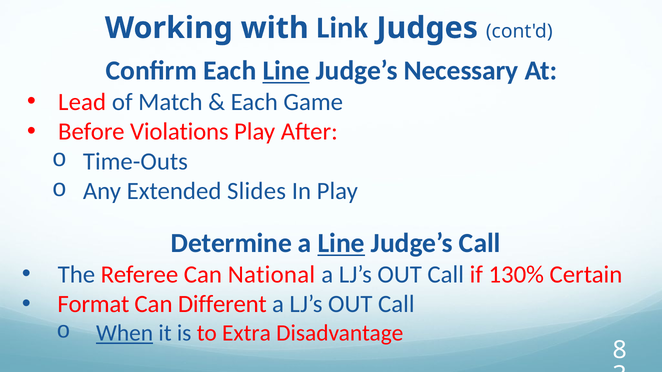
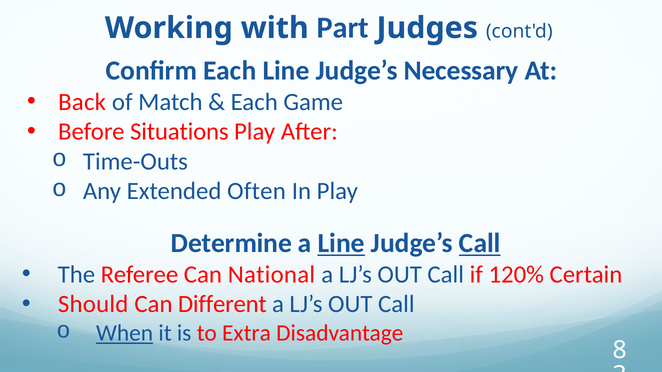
Link: Link -> Part (343, 28)
Line underline: present -> none (286, 71)
Lead: Lead -> Back (82, 102)
Violations: Violations -> Situations (179, 132)
Slides: Slides -> Often (257, 191)
Call underline: none -> present (480, 244)
130%: 130% -> 120% (516, 275)
Format: Format -> Should (93, 305)
